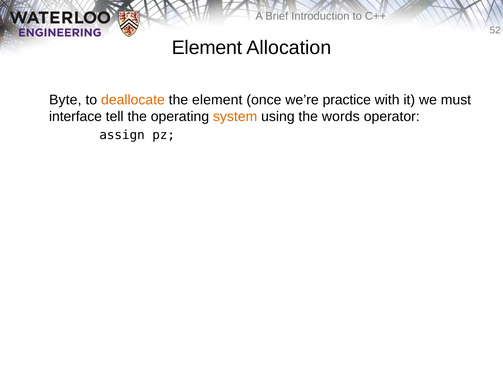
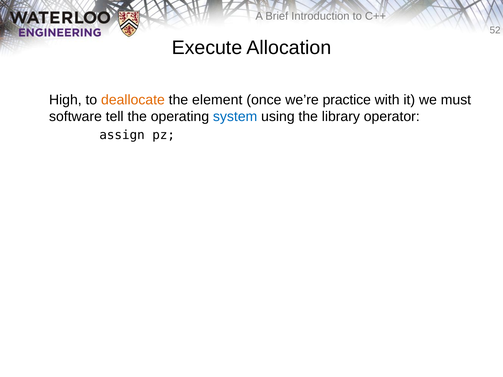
Element: Element -> Execute (207, 48)
Byte: Byte -> High (65, 100)
interface: interface -> software (75, 117)
system colour: orange -> blue (235, 117)
words: words -> library (341, 117)
